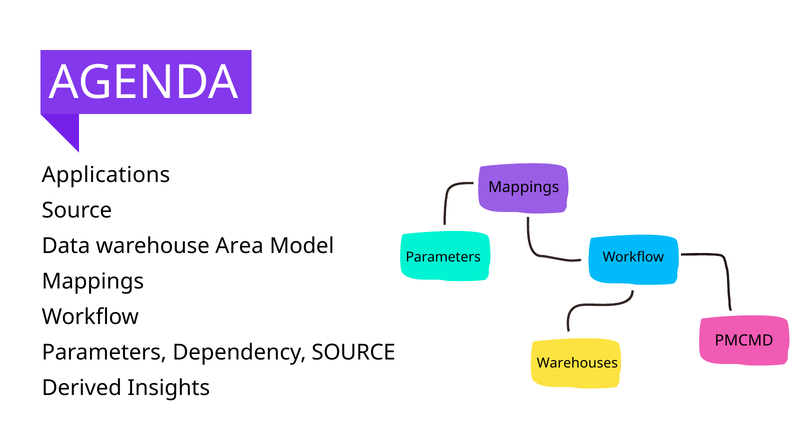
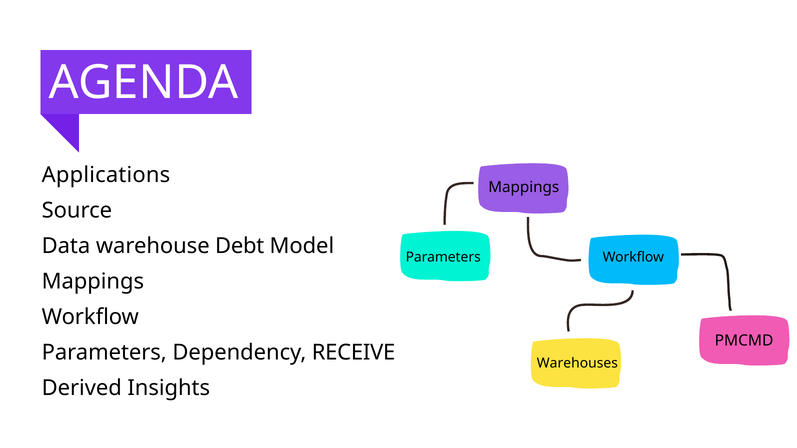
Area: Area -> Debt (240, 246)
Dependency SOURCE: SOURCE -> RECEIVE (354, 353)
